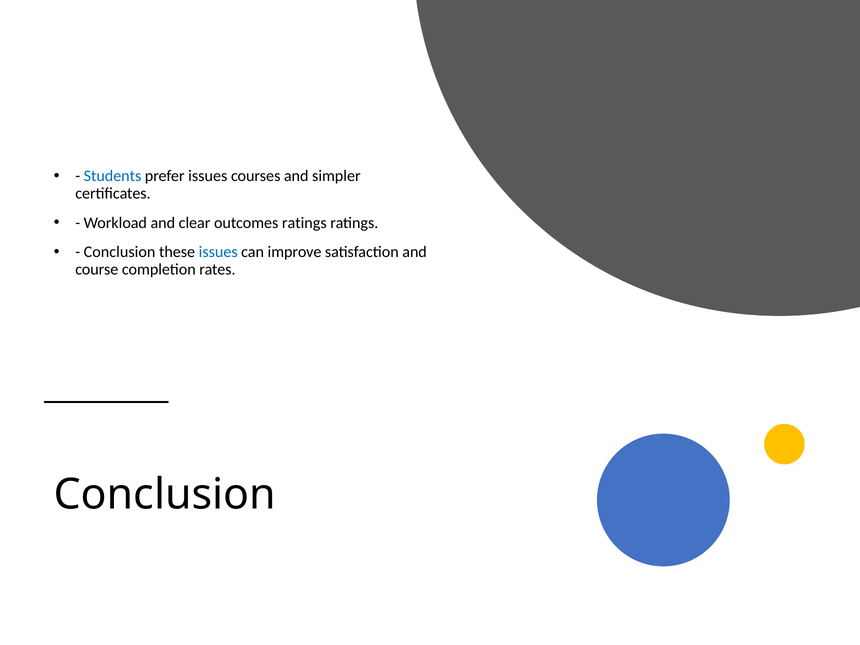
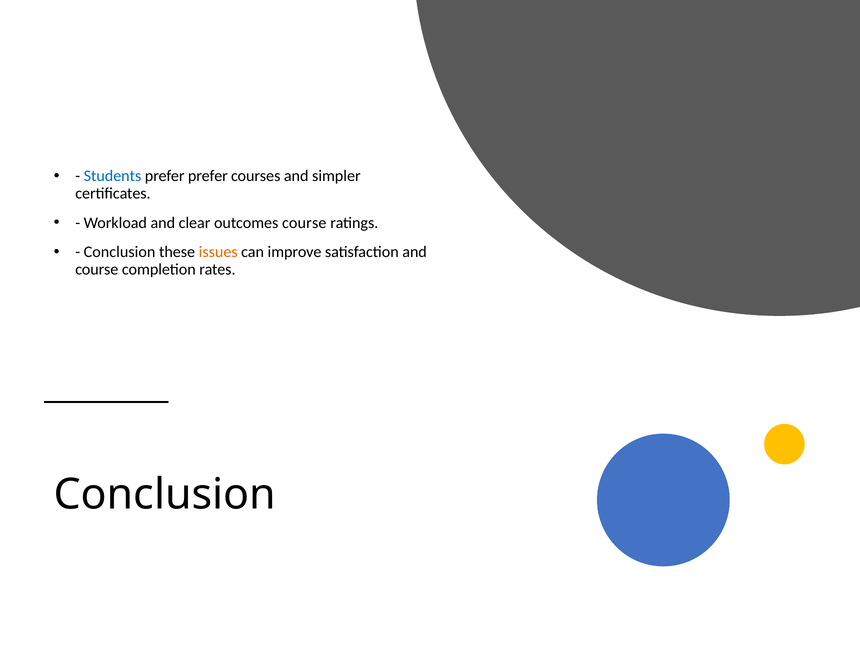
prefer issues: issues -> prefer (208, 176)
outcomes ratings: ratings -> course (304, 223)
issues colour: blue -> orange (218, 252)
